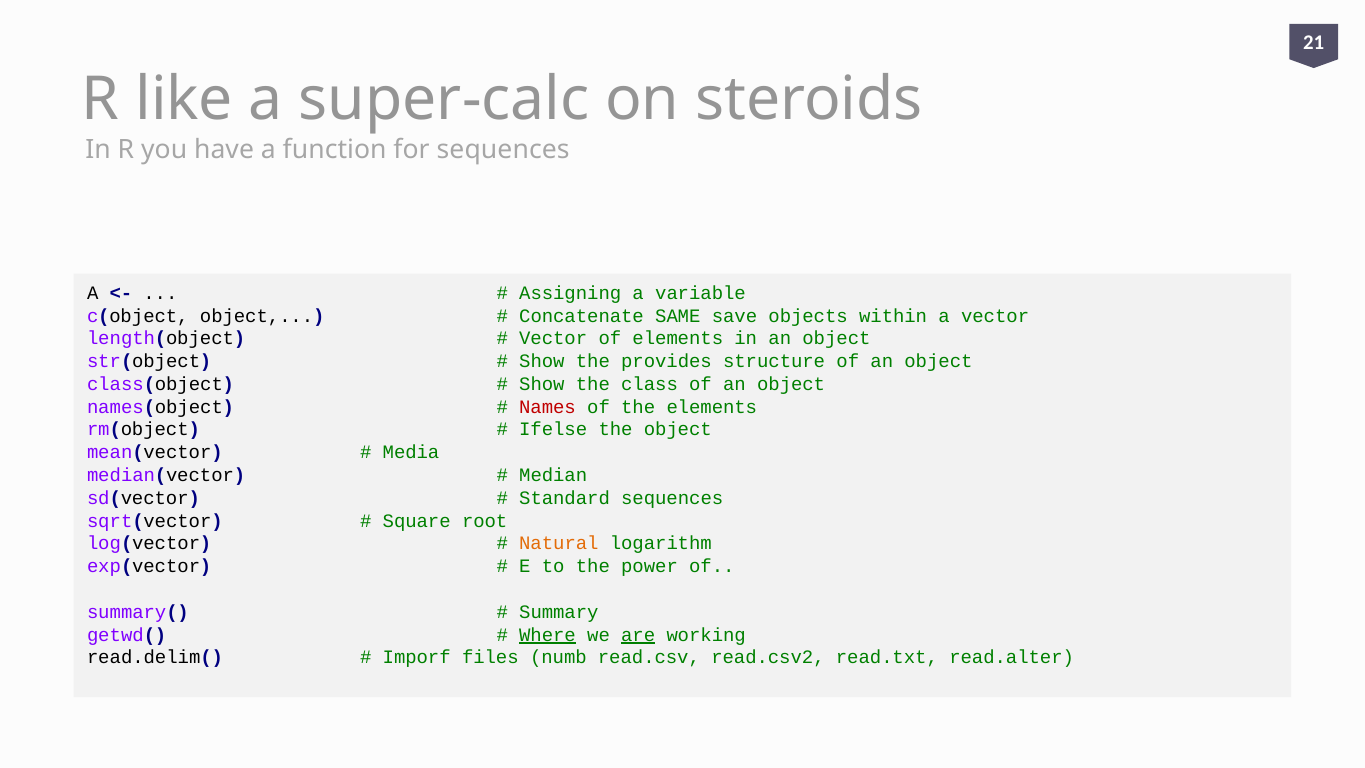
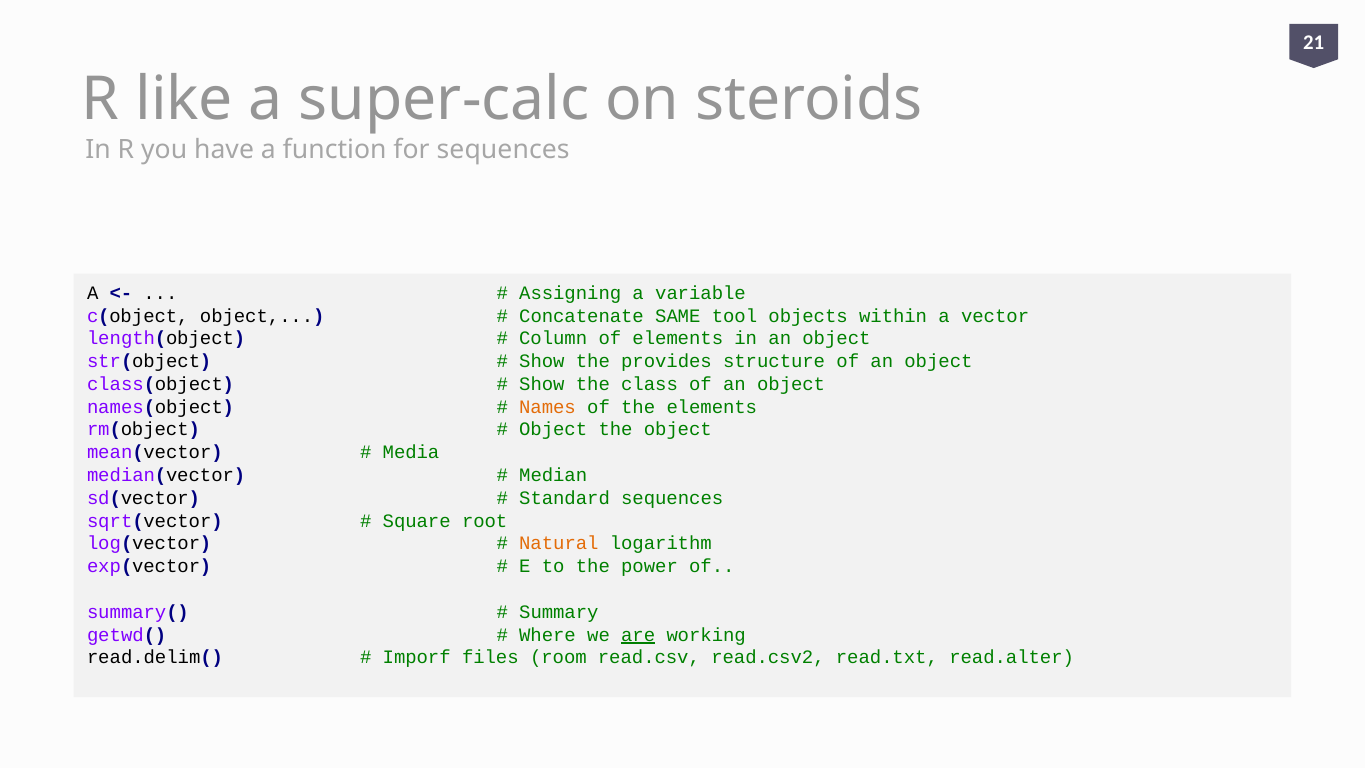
save: save -> tool (735, 316)
Vector: Vector -> Column (553, 338)
Names colour: red -> orange (547, 407)
Ifelse: Ifelse -> Object (553, 430)
Where underline: present -> none (547, 635)
numb: numb -> room (558, 657)
